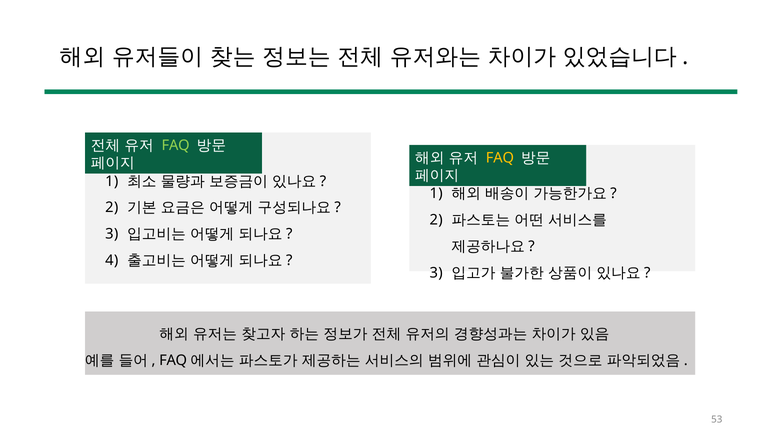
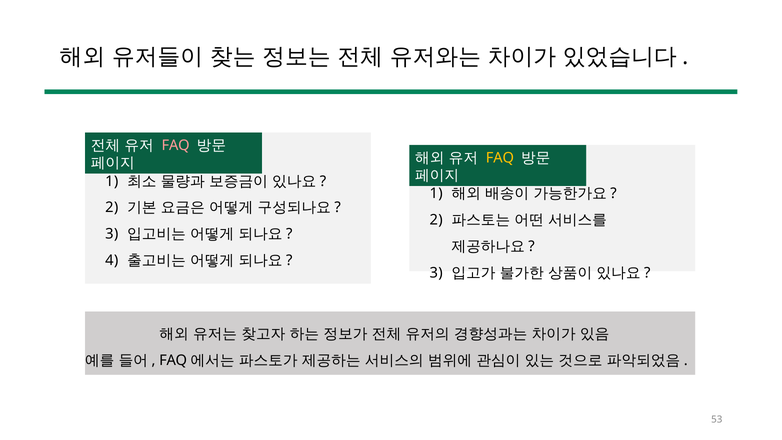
FAQ colour: light green -> pink (176, 145)
